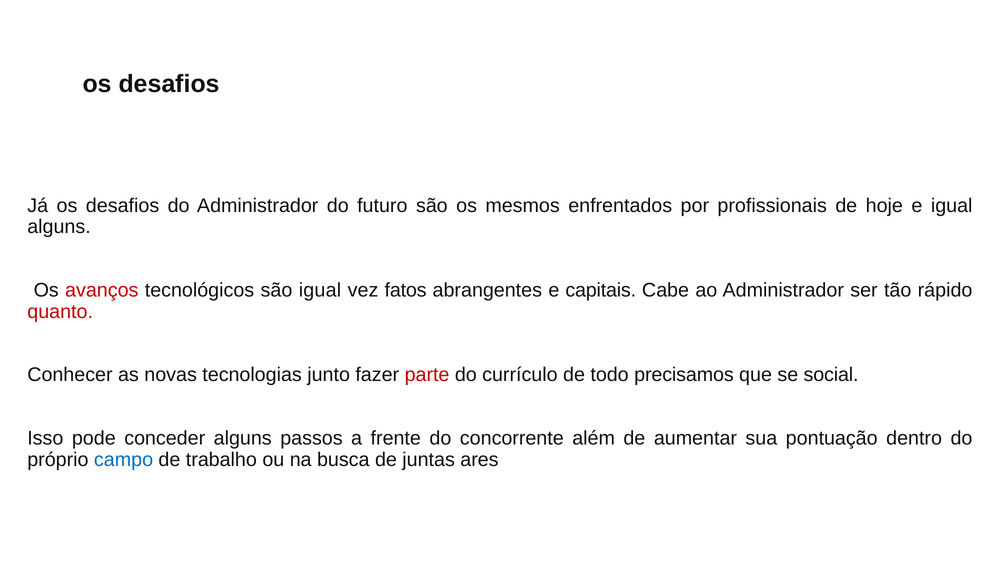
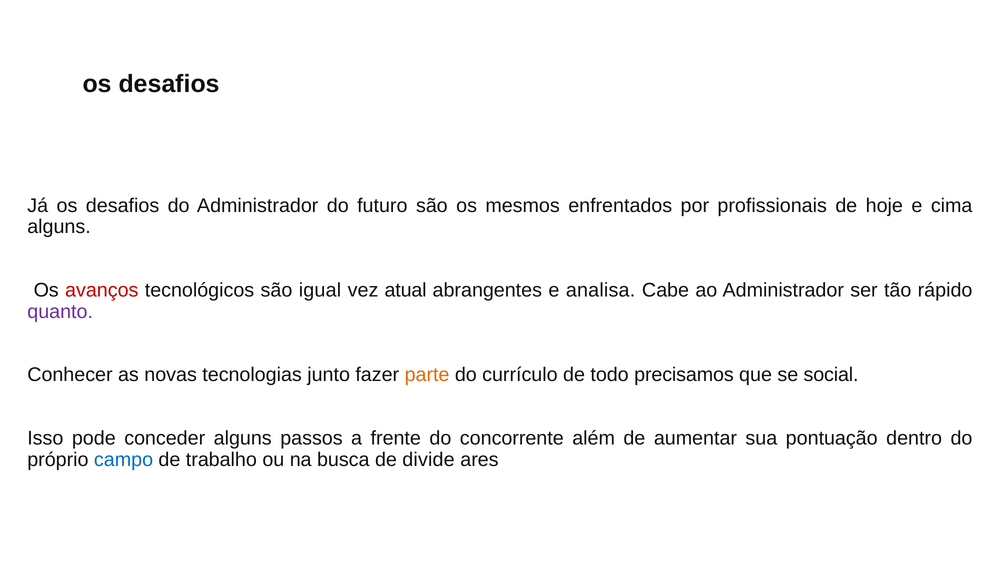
e igual: igual -> cima (952, 205)
fatos: fatos -> atual (406, 290)
capitais: capitais -> analisa (601, 290)
quanto colour: red -> purple (60, 311)
parte colour: red -> orange (427, 375)
juntas: juntas -> divide (429, 460)
